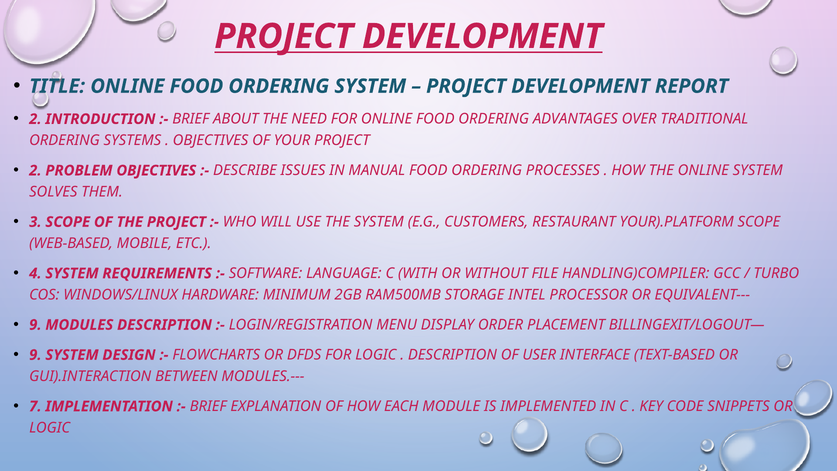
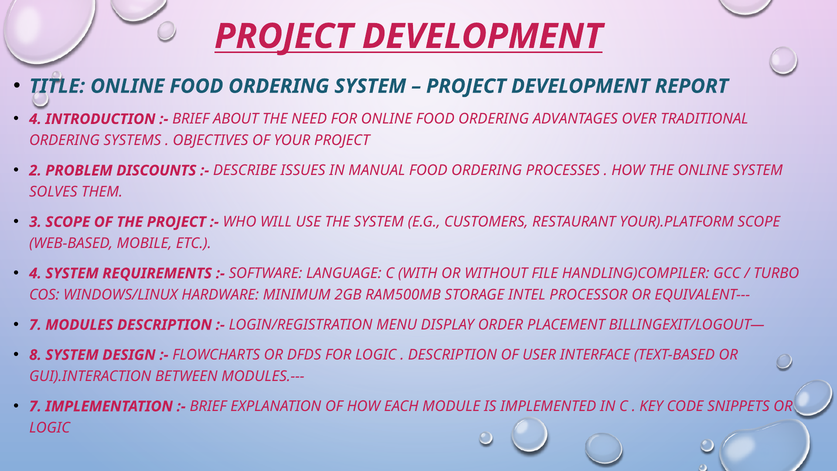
2: 2 -> 4 (35, 119)
PROBLEM OBJECTIVES: OBJECTIVES -> DISCOUNTS (156, 170)
9: 9 -> 7 (35, 325)
9: 9 -> 8 (35, 355)
